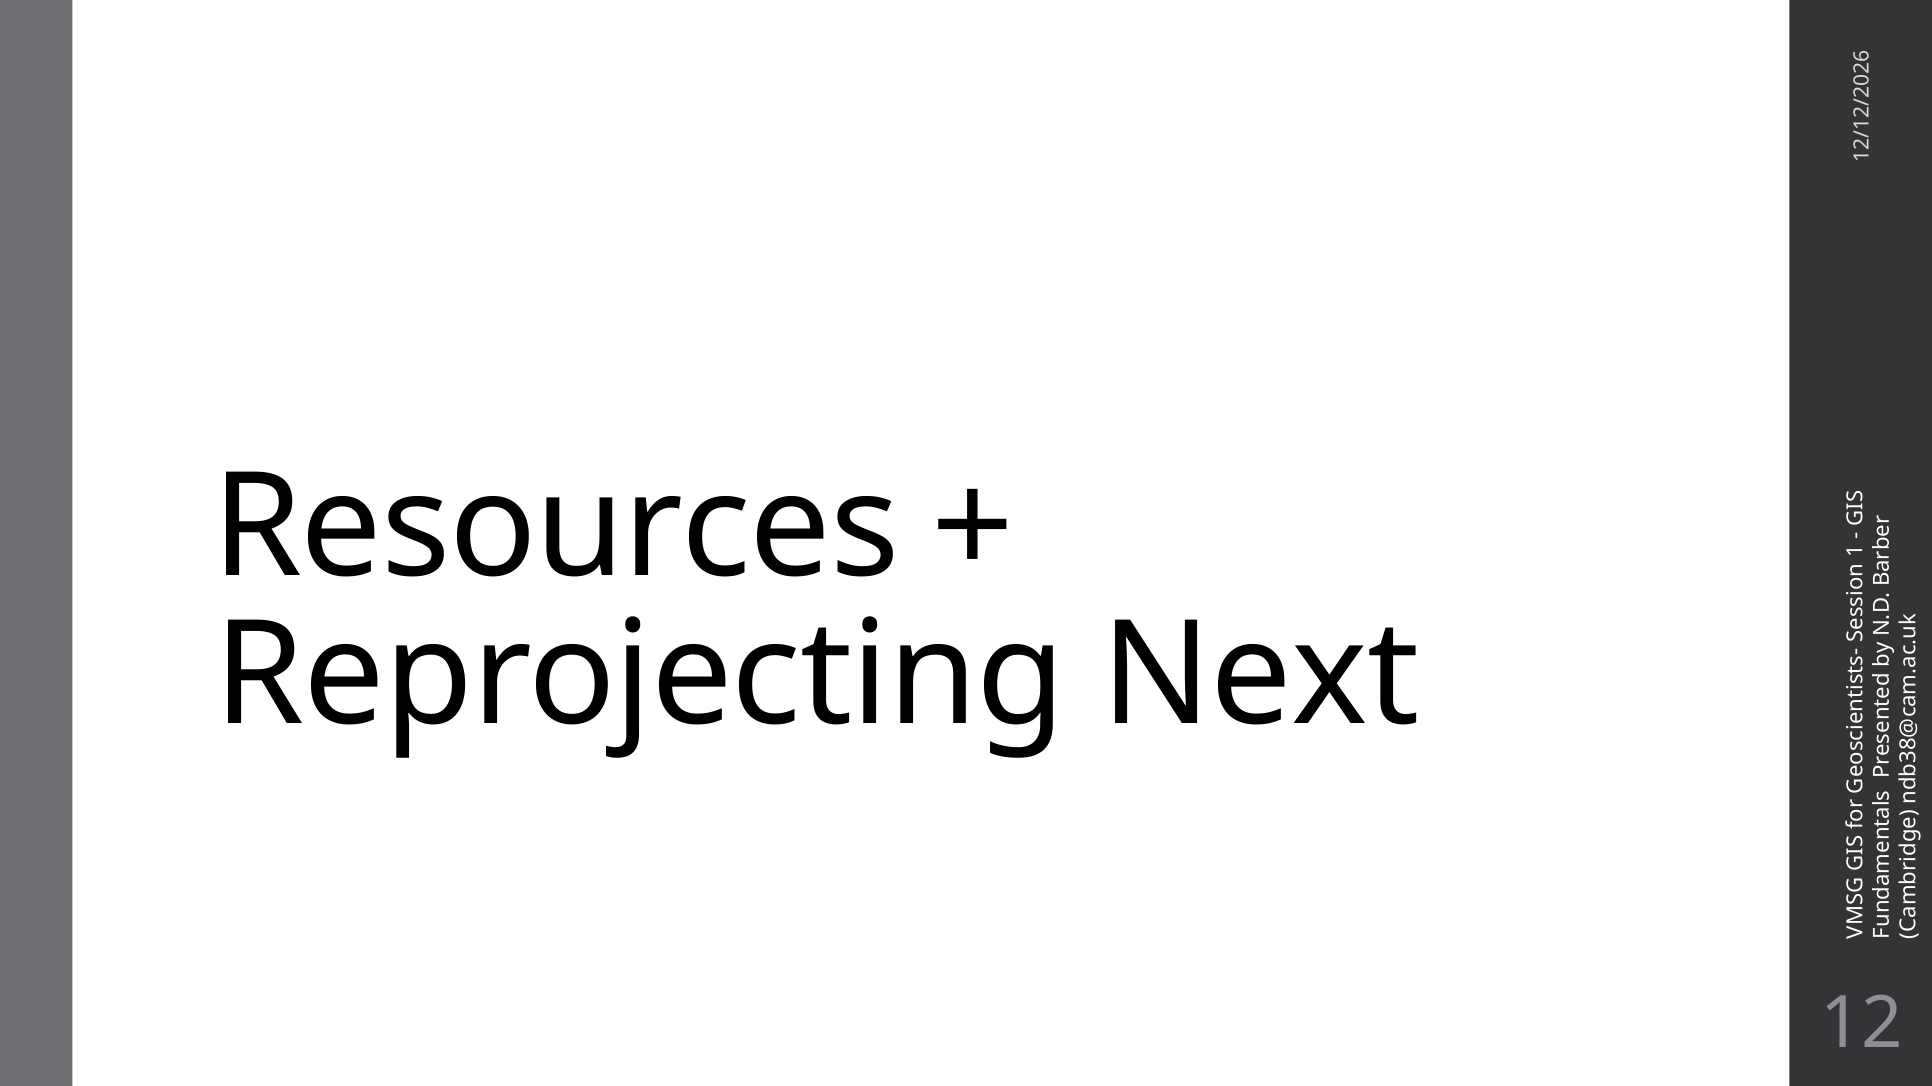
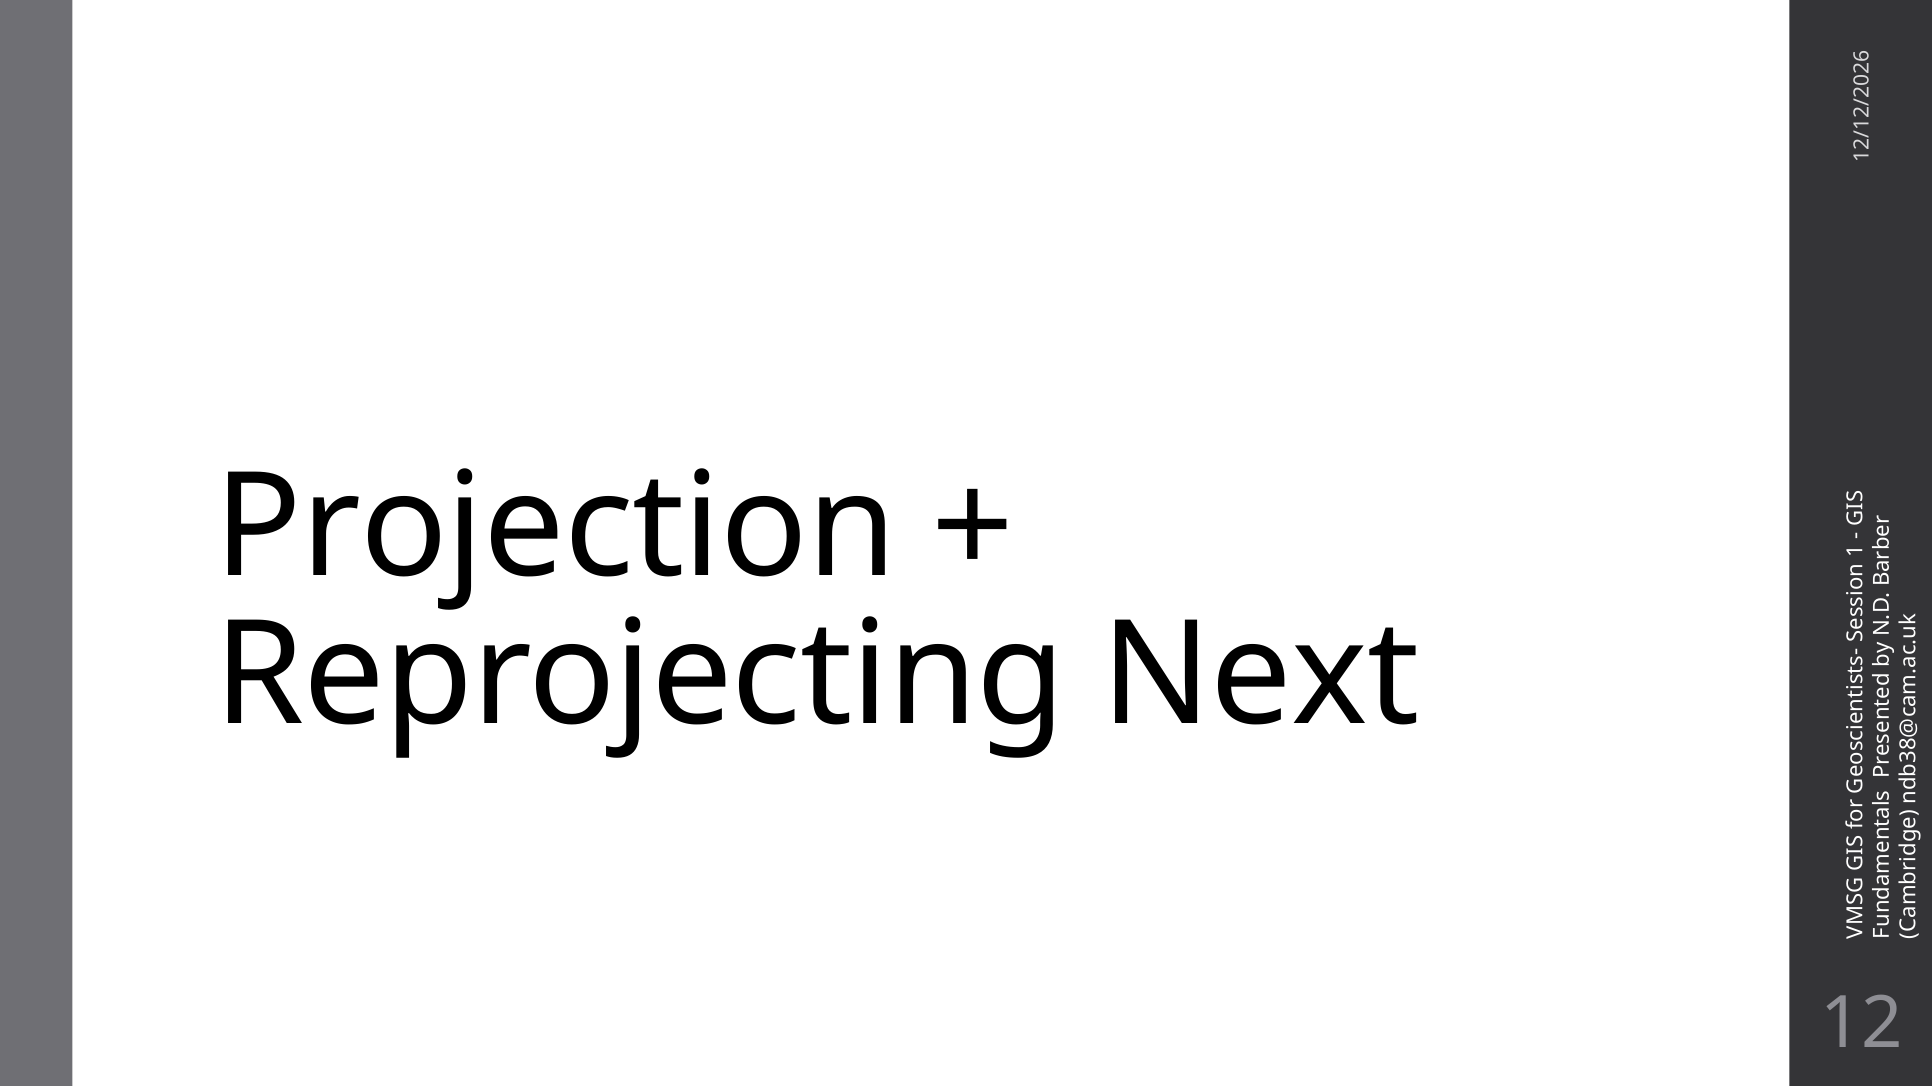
Resources: Resources -> Projection (556, 528)
